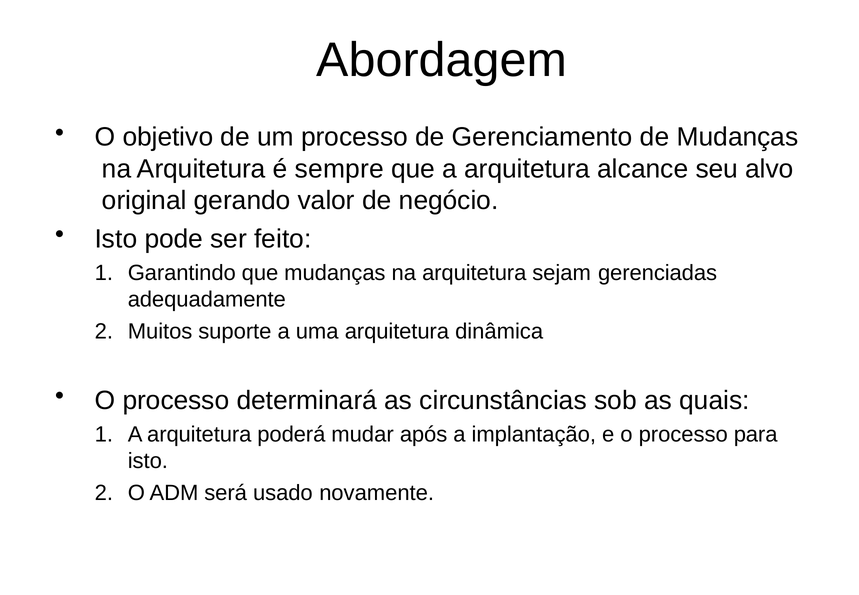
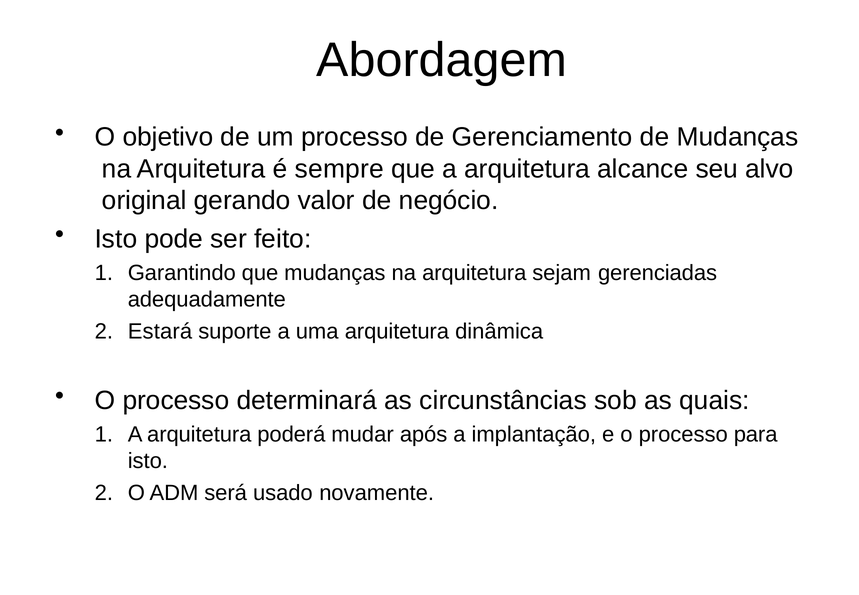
Muitos: Muitos -> Estará (160, 331)
